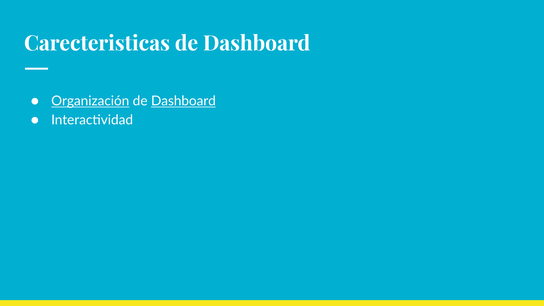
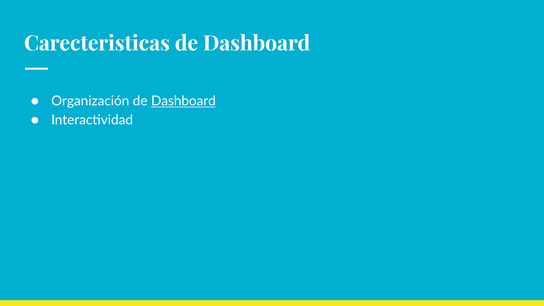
Organización underline: present -> none (90, 101)
